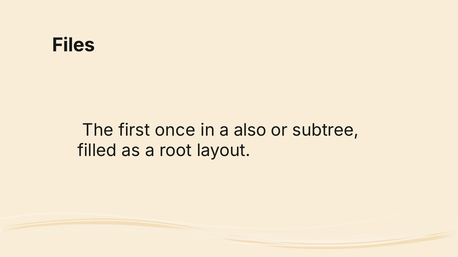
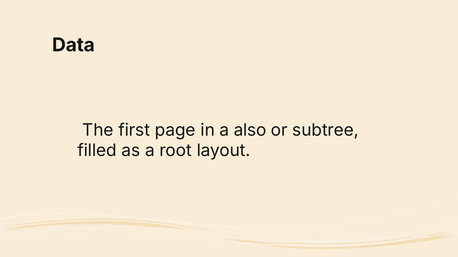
Files: Files -> Data (73, 45)
once: once -> page (175, 130)
